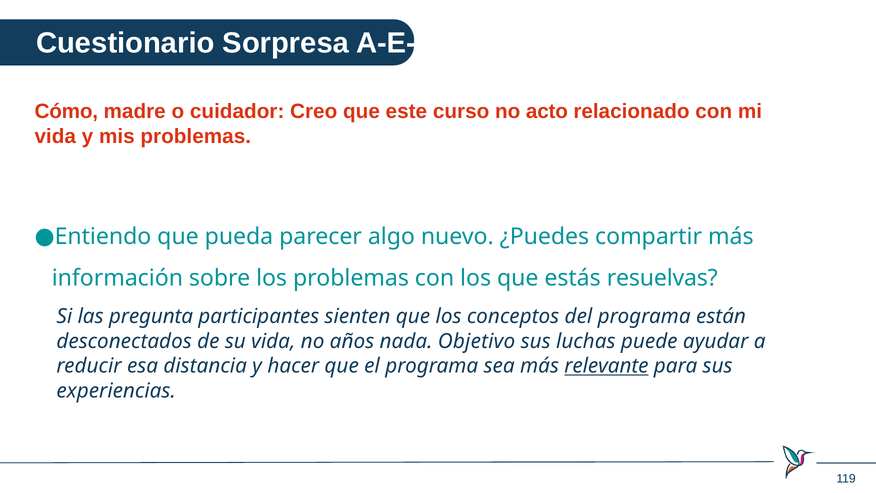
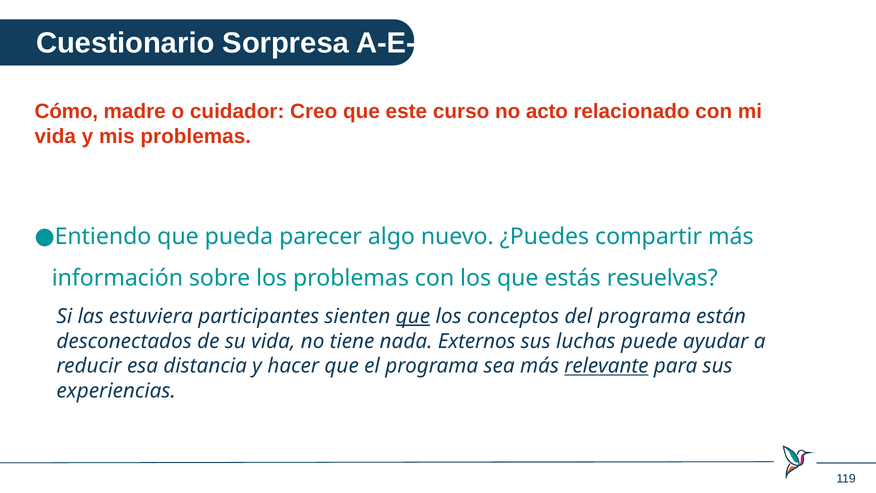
pregunta: pregunta -> estuviera (151, 316)
que underline: none -> present (413, 316)
años: años -> tiene (352, 341)
Objetivo: Objetivo -> Externos (477, 341)
